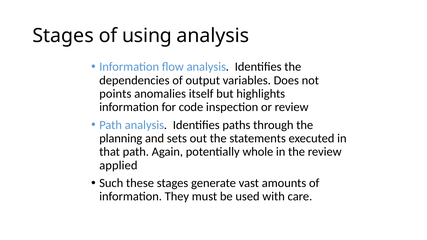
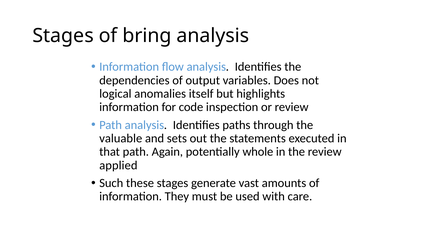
using: using -> bring (147, 36)
points: points -> logical (115, 94)
planning: planning -> valuable (121, 139)
